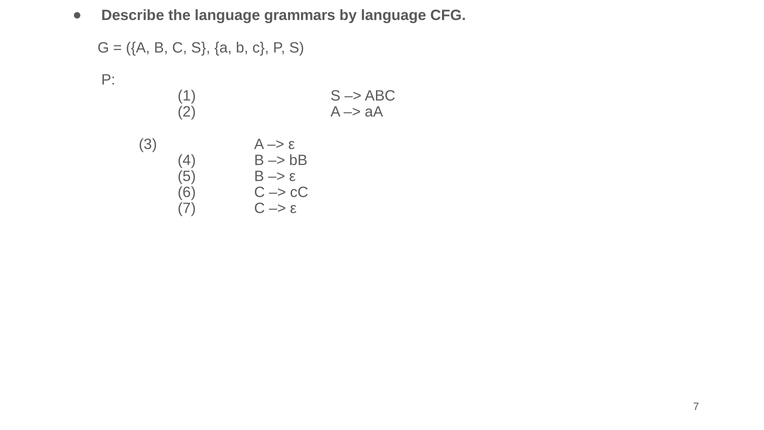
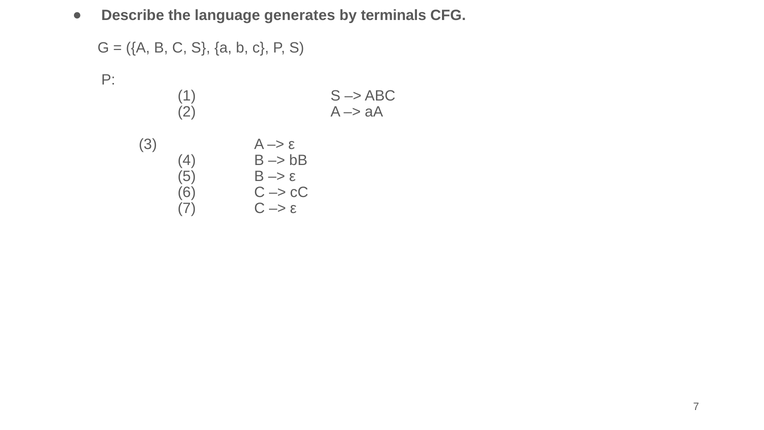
grammars: grammars -> generates (300, 16)
by language: language -> terminals (394, 16)
